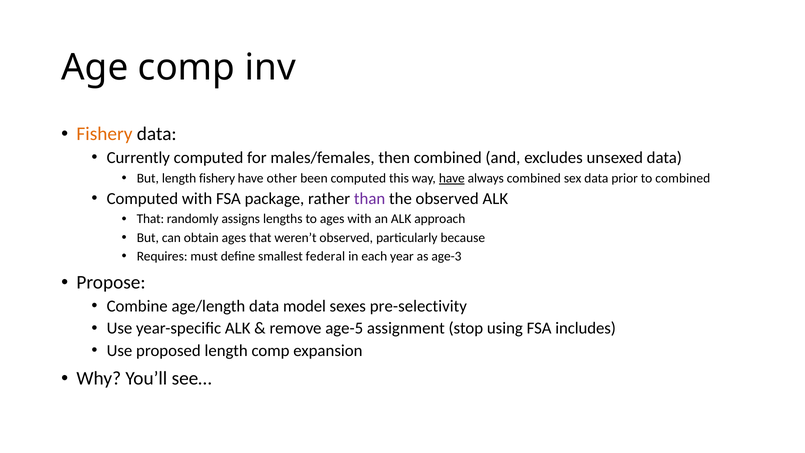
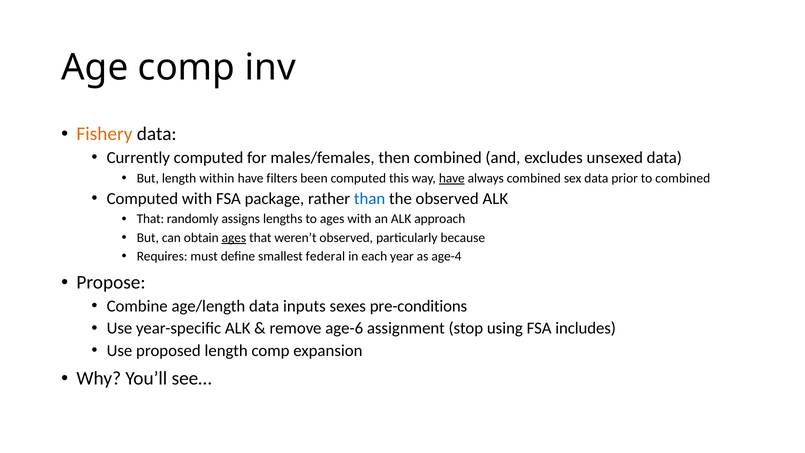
length fishery: fishery -> within (217, 178)
other: other -> filters (282, 178)
than colour: purple -> blue (370, 198)
ages underline: none -> present (234, 238)
age-3: age-3 -> age-4 (446, 256)
model: model -> inputs (304, 306)
pre-selectivity: pre-selectivity -> pre-conditions (418, 306)
age-5: age-5 -> age-6 (344, 328)
